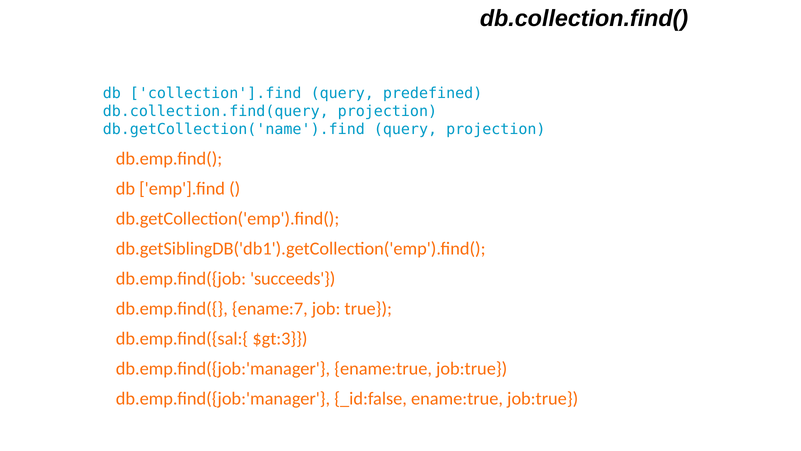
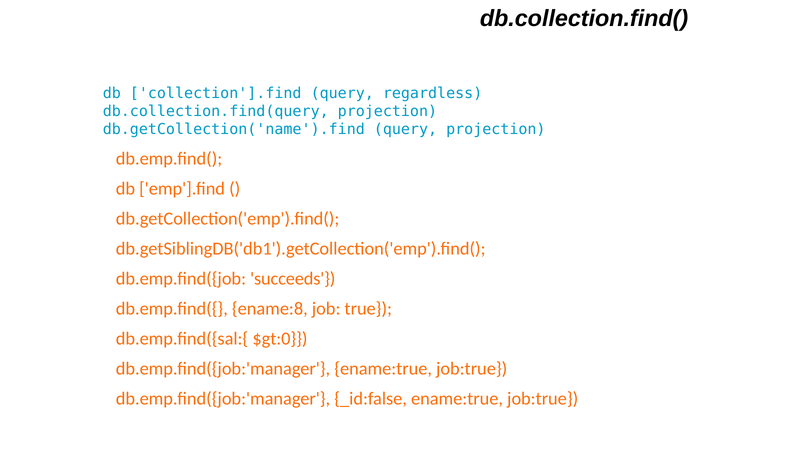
predefined: predefined -> regardless (433, 93)
ename:7: ename:7 -> ename:8 (270, 308)
$gt:3: $gt:3 -> $gt:0 (280, 338)
